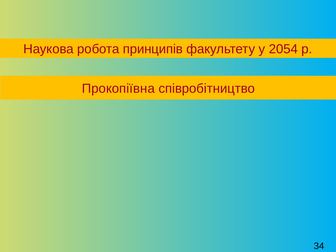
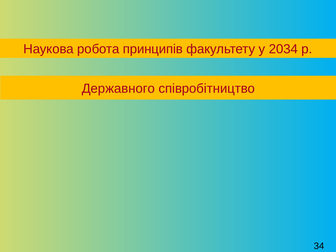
2054: 2054 -> 2034 (283, 49)
Прокопіївна: Прокопіївна -> Державного (118, 89)
